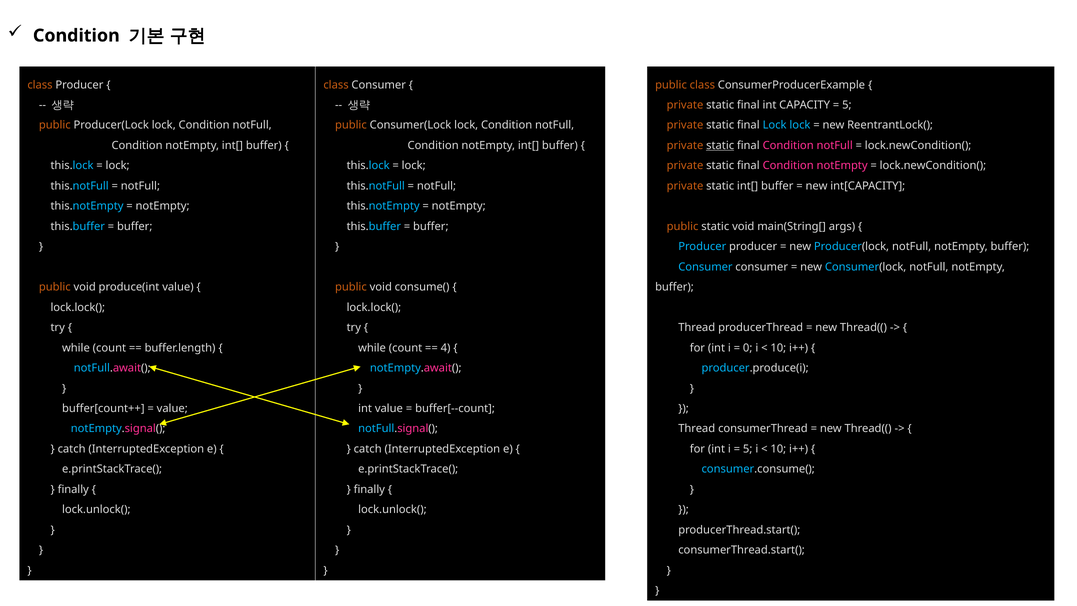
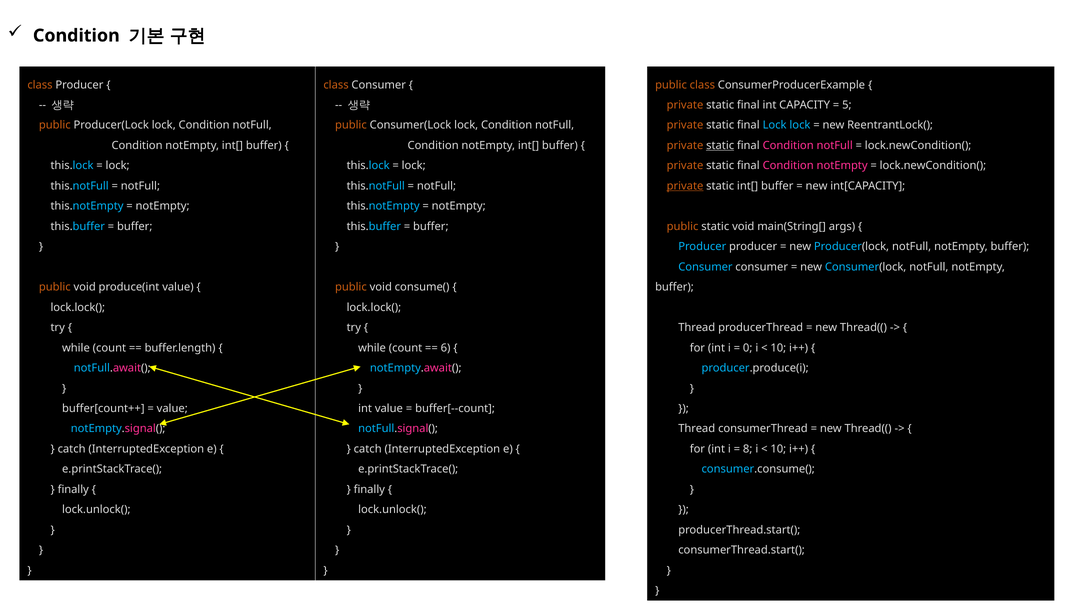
private underline: none -> present (685, 186)
4: 4 -> 6 (446, 348)
5: 5 -> 8 (748, 449)
